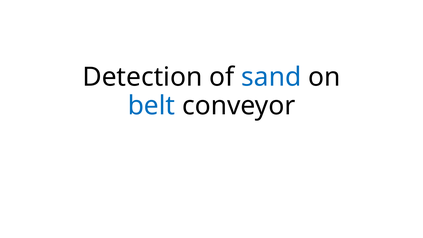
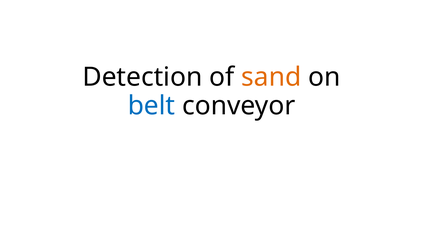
sand colour: blue -> orange (271, 77)
